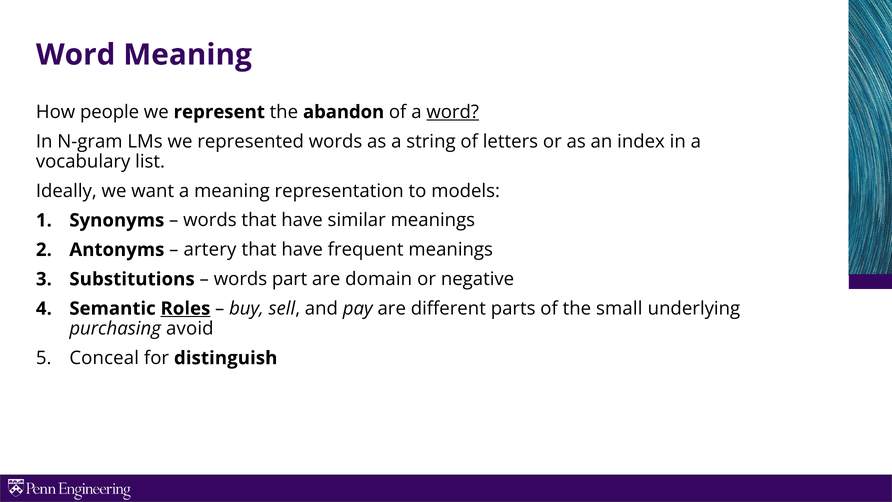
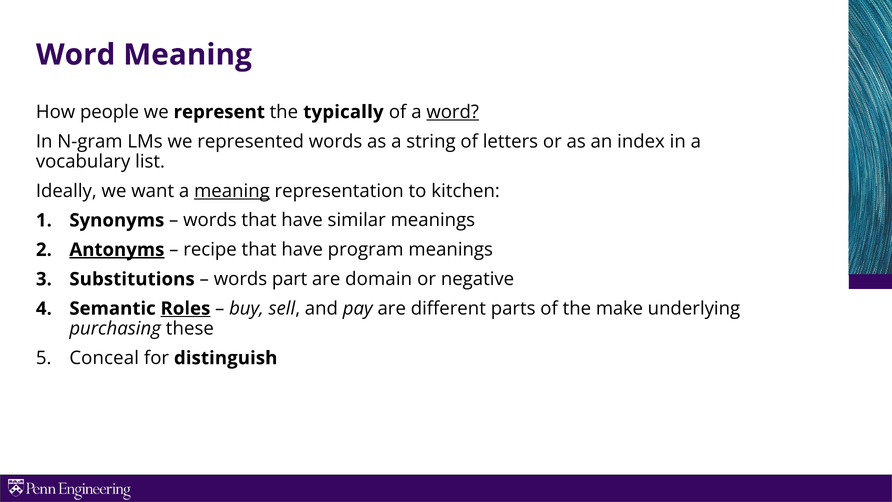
abandon: abandon -> typically (343, 112)
meaning underline: none -> present (232, 191)
models: models -> kitchen (466, 191)
Antonyms underline: none -> present (117, 250)
artery: artery -> recipe (210, 250)
frequent: frequent -> program (366, 250)
small: small -> make (619, 308)
avoid: avoid -> these (190, 329)
